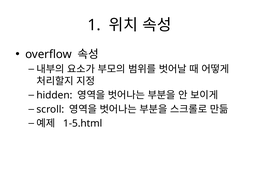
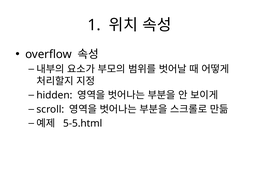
1-5.html: 1-5.html -> 5-5.html (83, 124)
